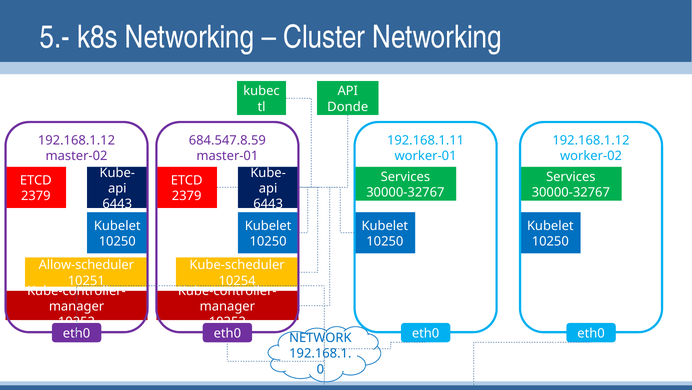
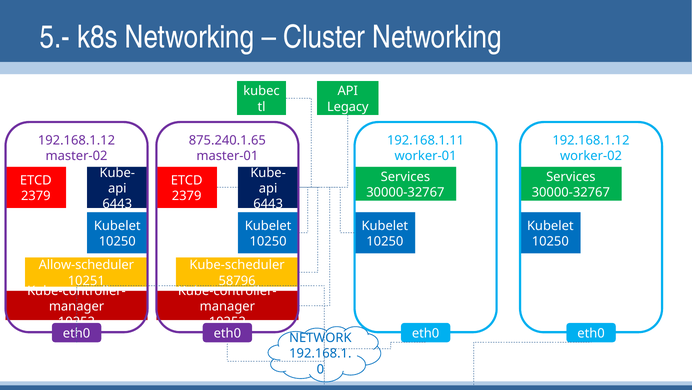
Donde: Donde -> Legacy (348, 107)
684.547.8.59: 684.547.8.59 -> 875.240.1.65 (227, 140)
10254: 10254 -> 58796 (237, 280)
